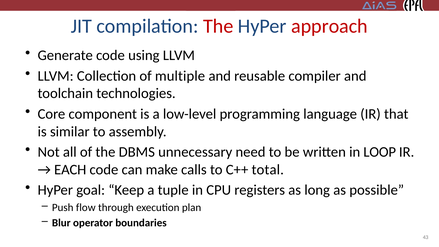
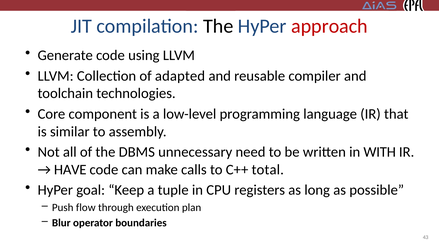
The colour: red -> black (218, 26)
multiple: multiple -> adapted (180, 76)
LOOP: LOOP -> WITH (380, 152)
EACH: EACH -> HAVE (70, 170)
